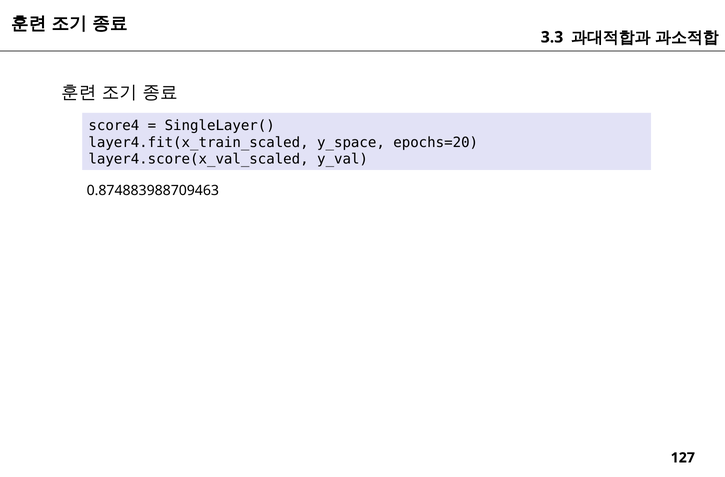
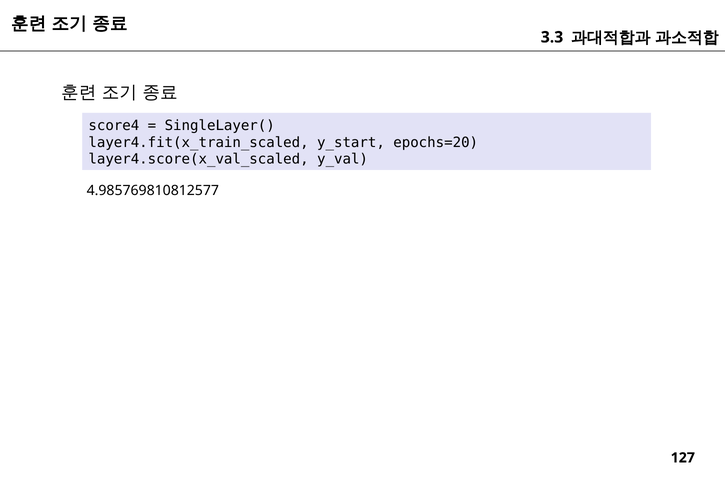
y_space: y_space -> y_start (351, 142)
0.874883988709463: 0.874883988709463 -> 4.985769810812577 (153, 190)
